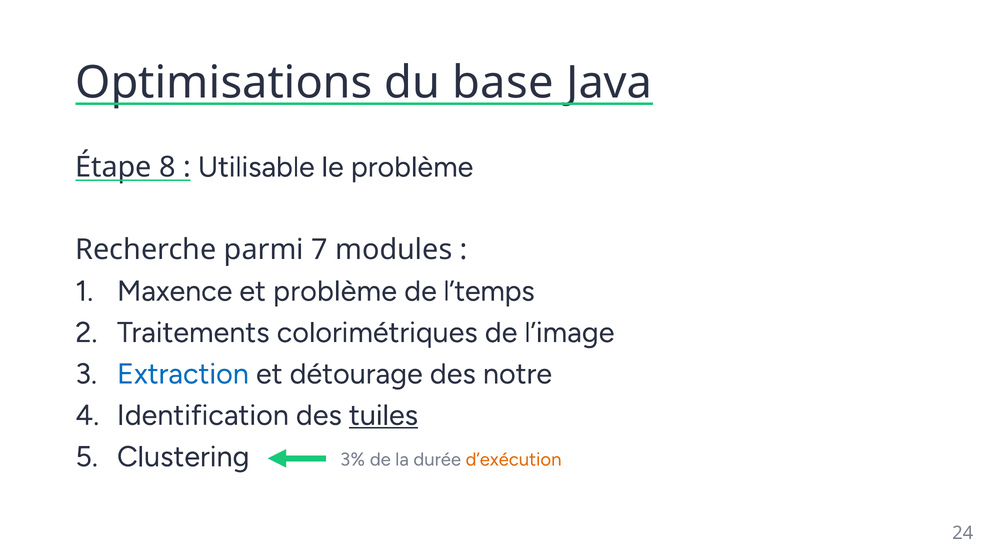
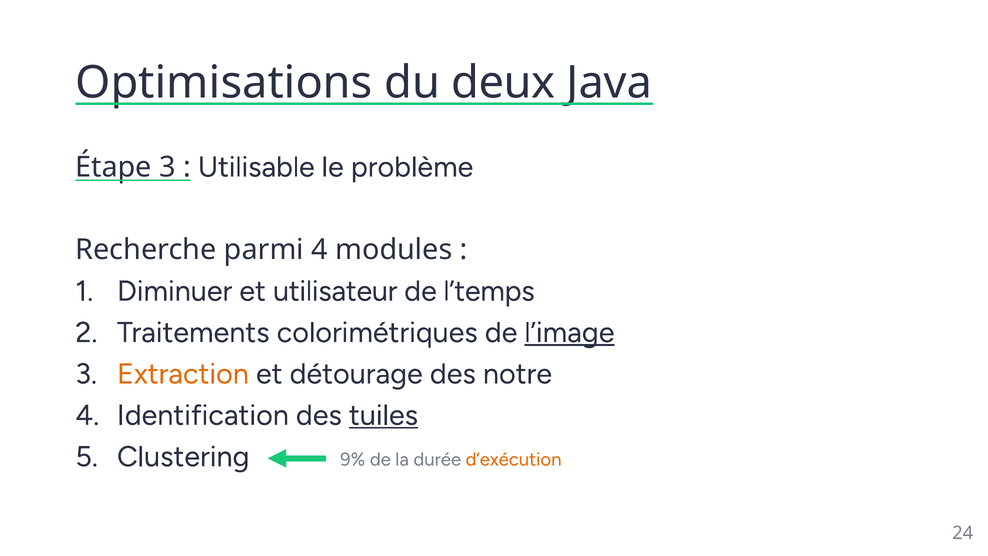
base: base -> deux (503, 83)
Étape 8: 8 -> 3 (167, 167)
parmi 7: 7 -> 4 (320, 250)
Maxence: Maxence -> Diminuer (175, 291)
et problème: problème -> utilisateur (335, 291)
l’image underline: none -> present (569, 332)
Extraction colour: blue -> orange (183, 374)
3%: 3% -> 9% (353, 459)
